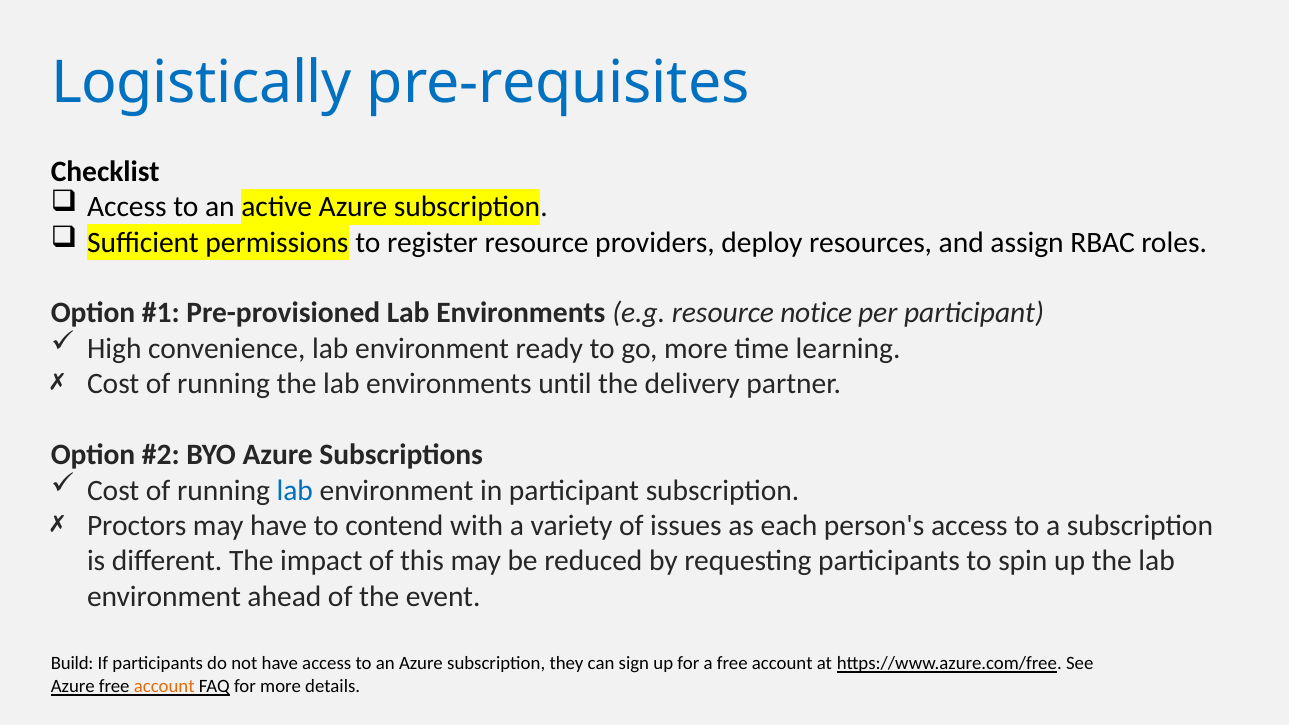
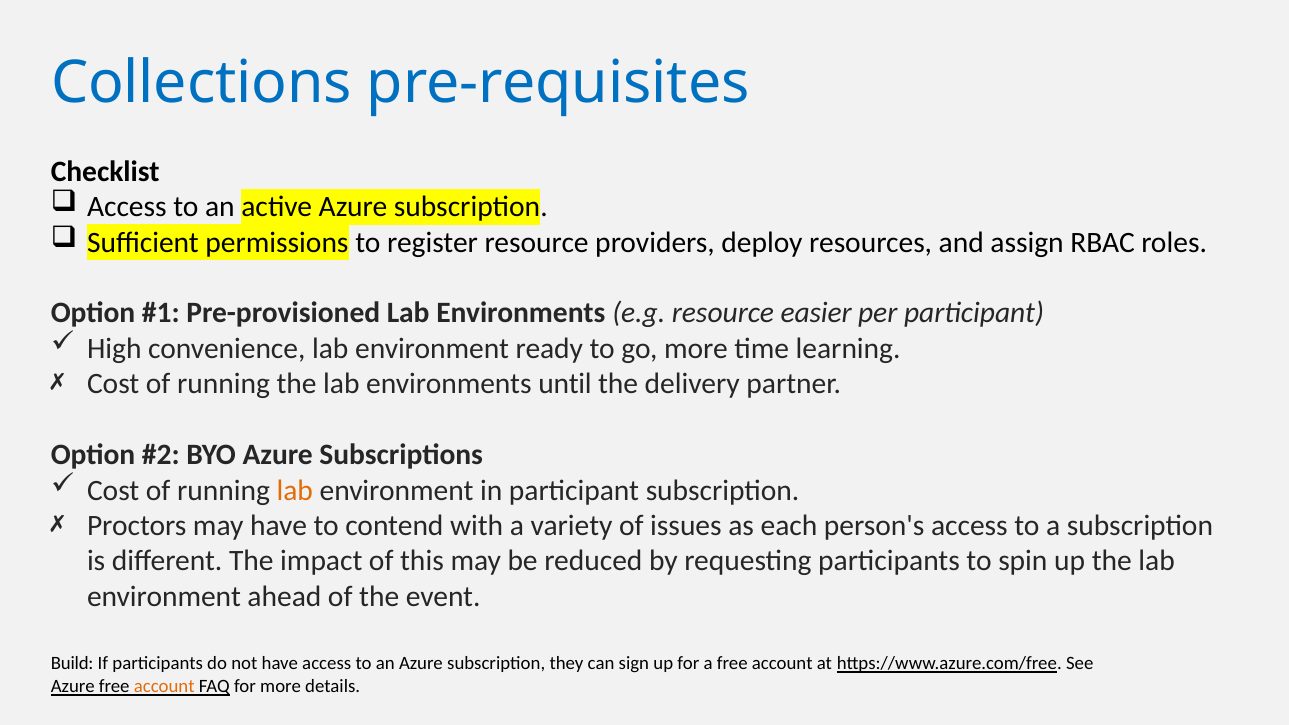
Logistically: Logistically -> Collections (201, 83)
notice: notice -> easier (816, 313)
lab colour: blue -> orange (295, 490)
